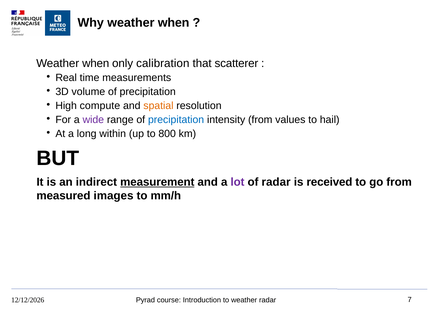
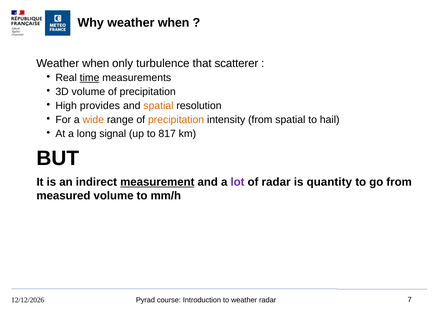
calibration: calibration -> turbulence (163, 63)
time underline: none -> present (90, 78)
compute: compute -> provides (100, 106)
wide colour: purple -> orange (93, 120)
precipitation colour: blue -> orange (176, 120)
from values: values -> spatial (290, 120)
within: within -> signal (113, 134)
800: 800 -> 817 (167, 134)
received: received -> quantity (329, 182)
measured images: images -> volume (114, 196)
